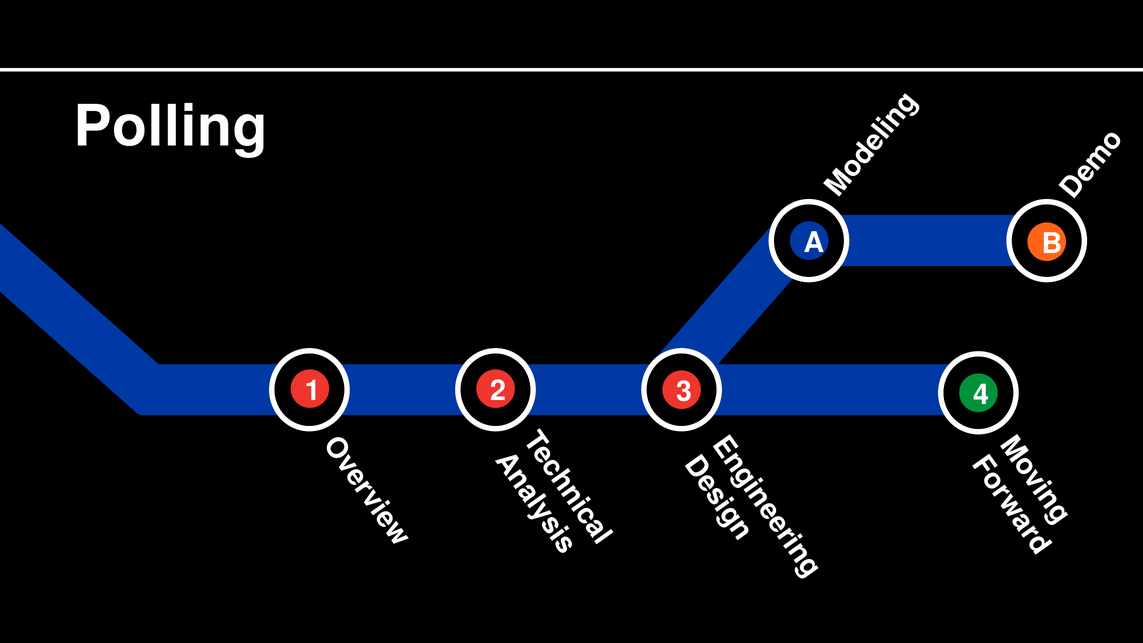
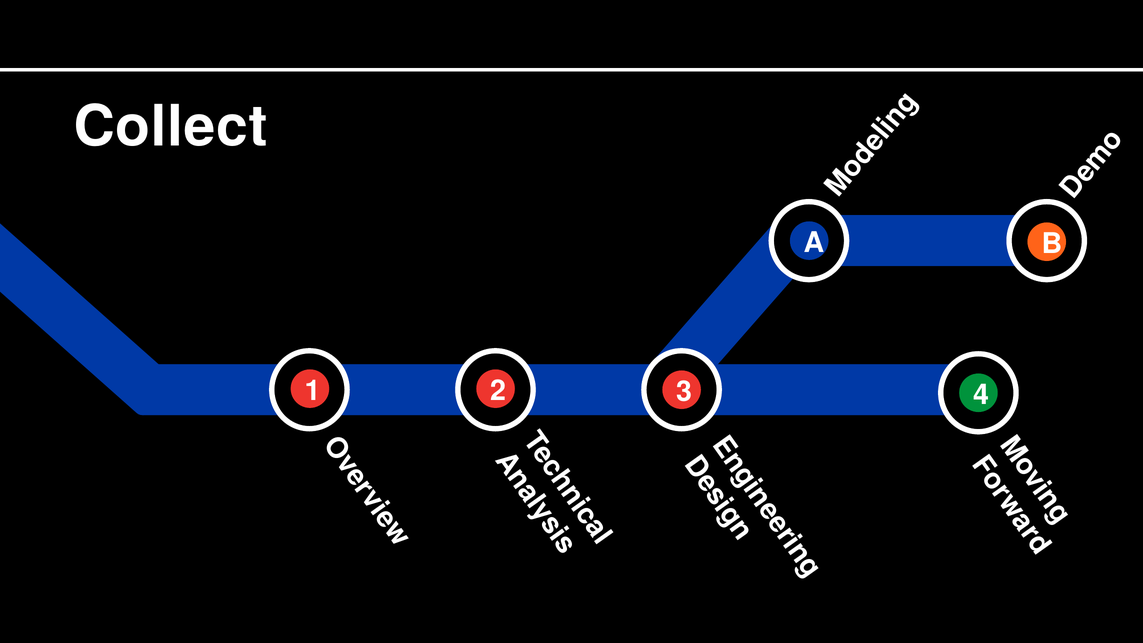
Polling: Polling -> Collect (171, 127)
